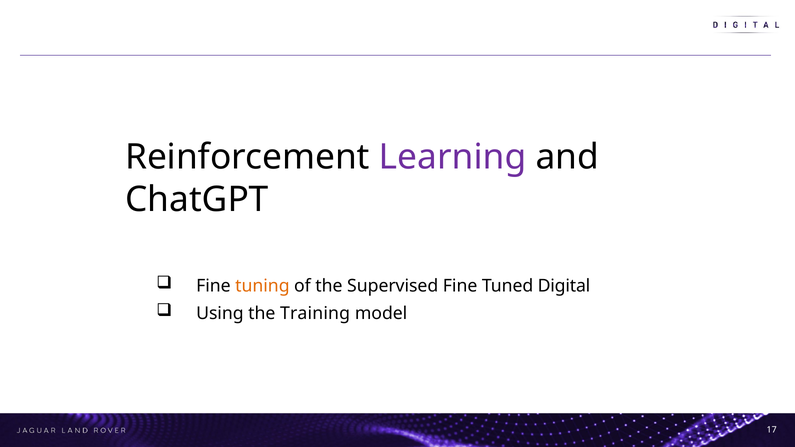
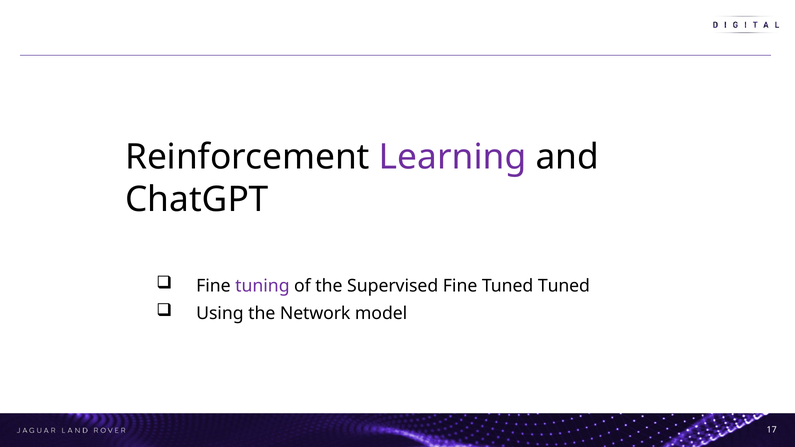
tuning colour: orange -> purple (262, 286)
Tuned Digital: Digital -> Tuned (564, 286)
Training: Training -> Network (315, 314)
